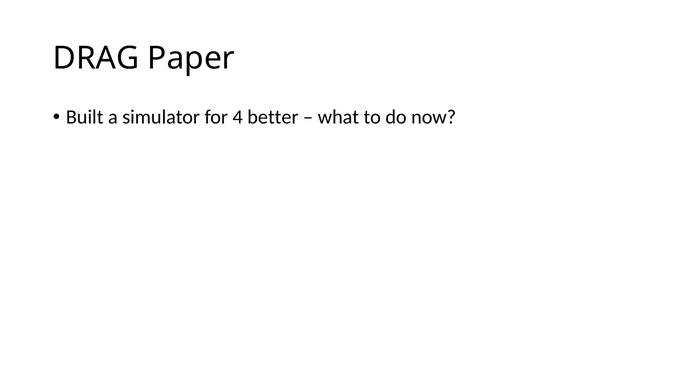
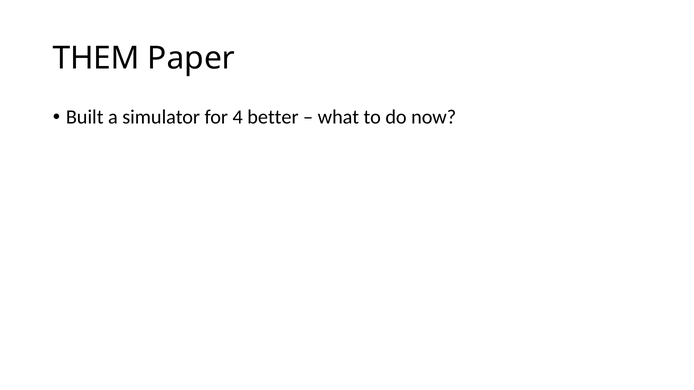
DRAG: DRAG -> THEM (96, 58)
